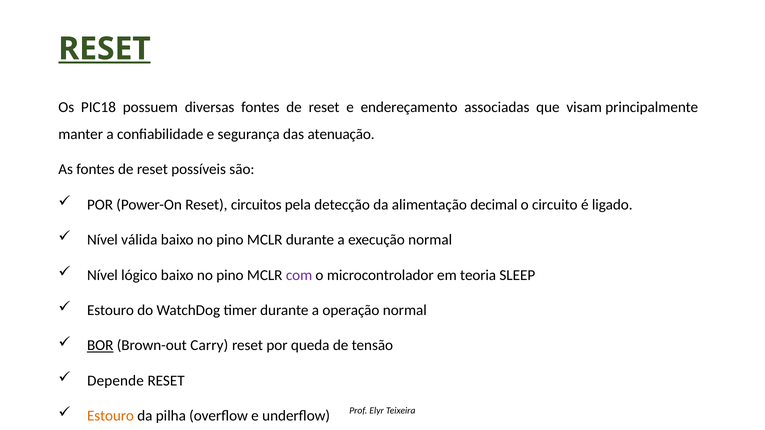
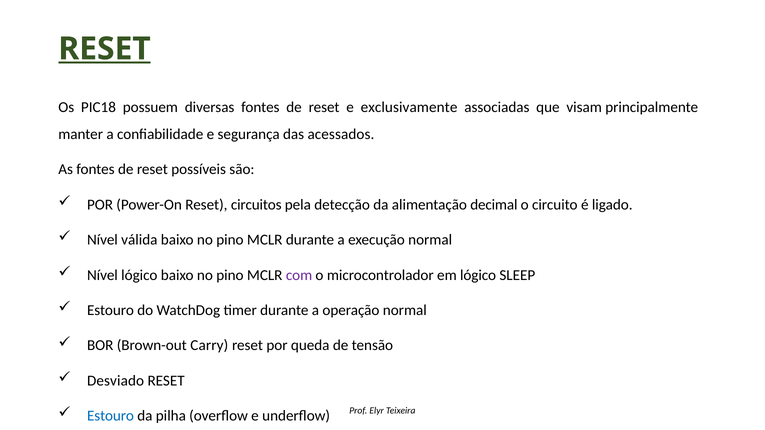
endereçamento: endereçamento -> exclusivamente (409, 107)
atenuação: atenuação -> acessados (341, 134)
em teoria: teoria -> lógico (478, 275)
BOR underline: present -> none (100, 346)
Depende: Depende -> Desviado (116, 381)
Estouro colour: orange -> blue (110, 416)
